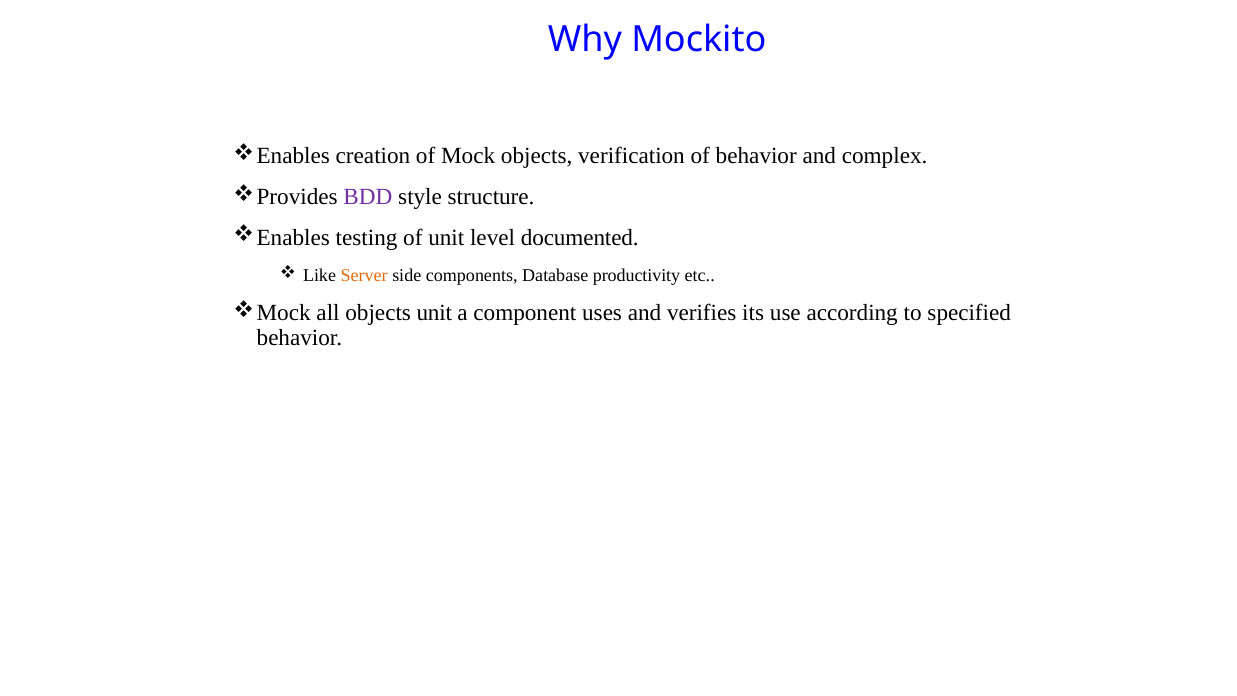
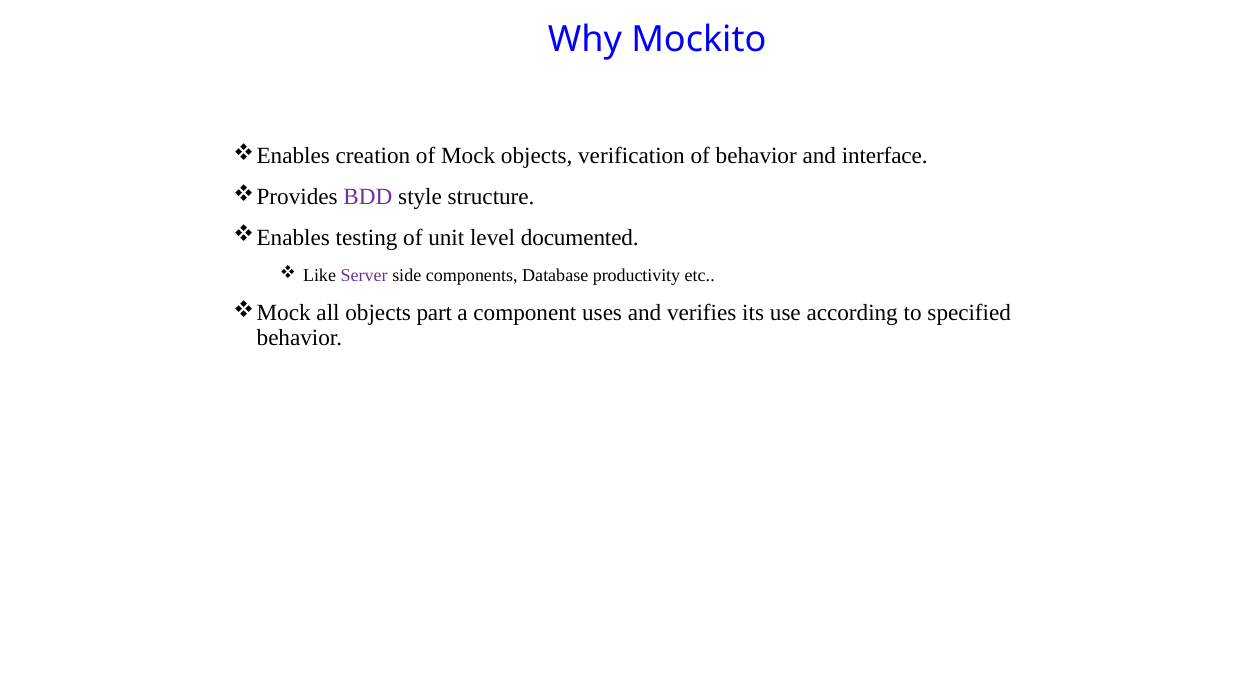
complex: complex -> interface (885, 156)
Server colour: orange -> purple (364, 275)
objects unit: unit -> part (434, 313)
